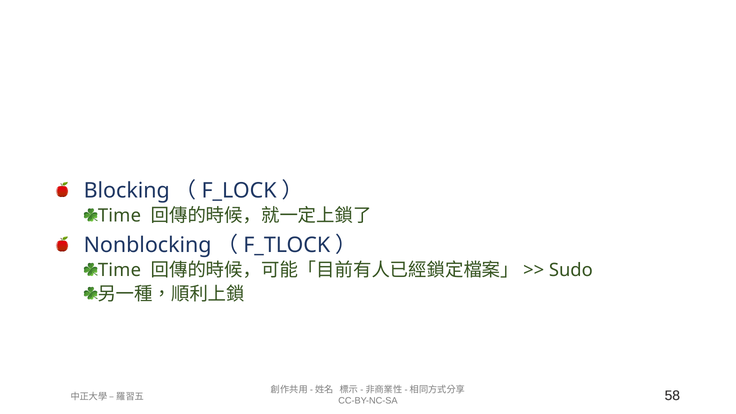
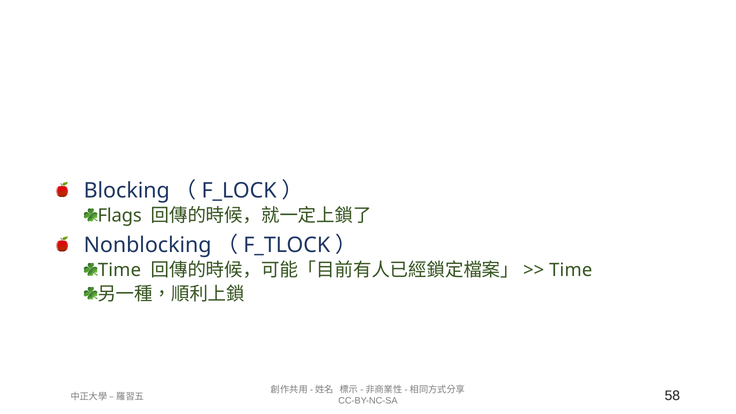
Time: Time -> Flags (120, 216)
Sudo: Sudo -> Time (571, 270)
